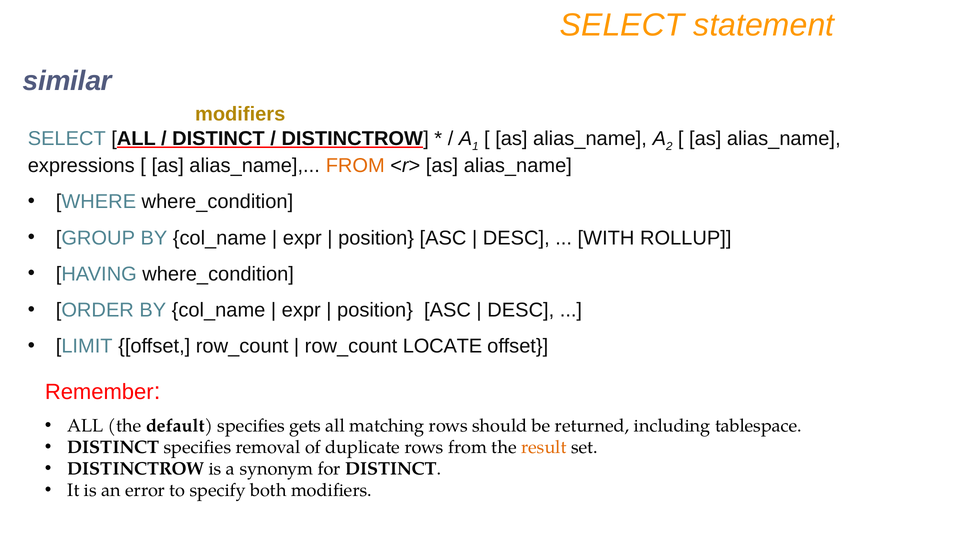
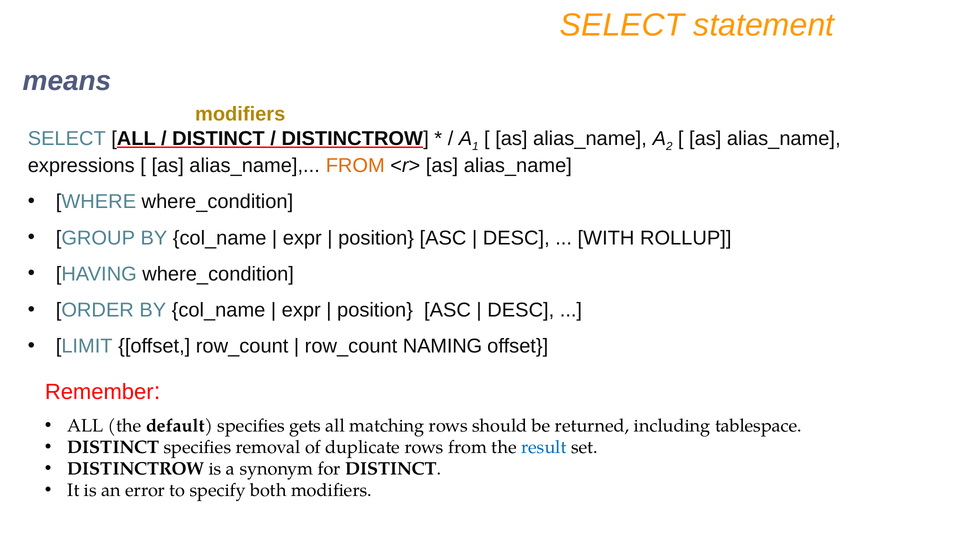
similar: similar -> means (67, 81)
LOCATE: LOCATE -> NAMING (443, 346)
result colour: orange -> blue (544, 447)
